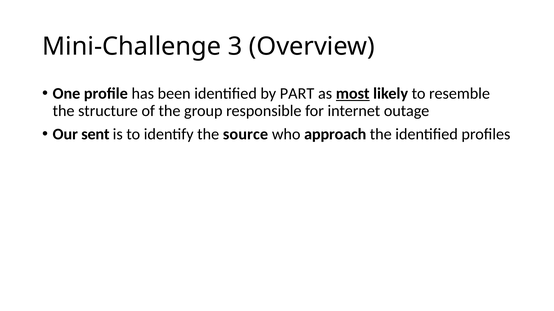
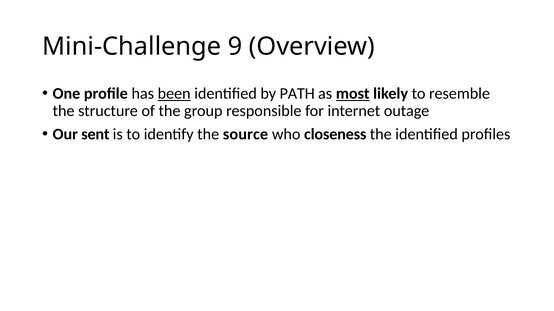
3: 3 -> 9 (235, 47)
been underline: none -> present (174, 94)
PART: PART -> PATH (297, 94)
approach: approach -> closeness (335, 134)
